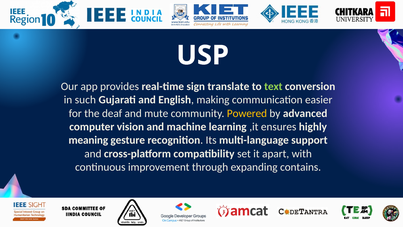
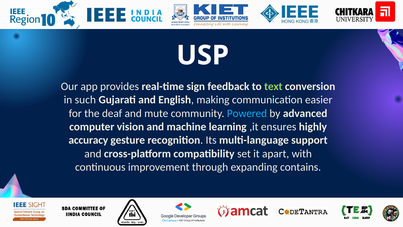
translate: translate -> feedback (228, 86)
Powered colour: yellow -> light blue (247, 113)
meaning: meaning -> accuracy (88, 140)
